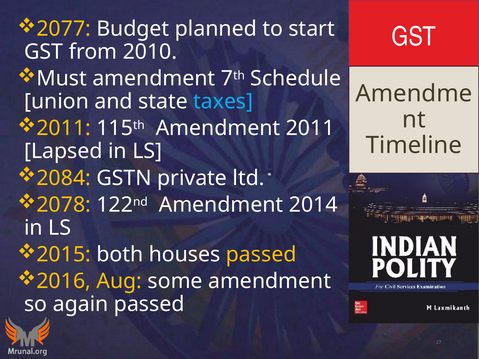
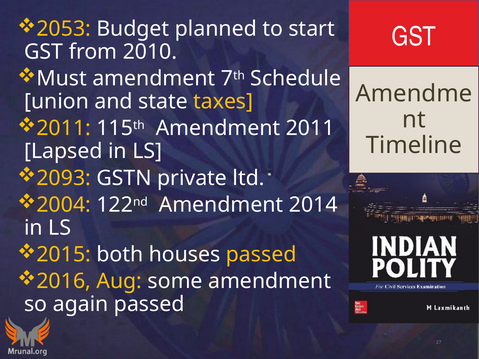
2077: 2077 -> 2053 (64, 29)
taxes colour: light blue -> yellow (223, 102)
2084: 2084 -> 2093 (64, 178)
2078: 2078 -> 2004 (64, 205)
